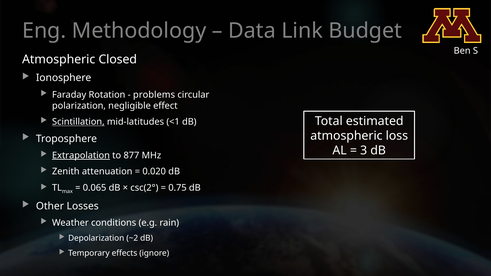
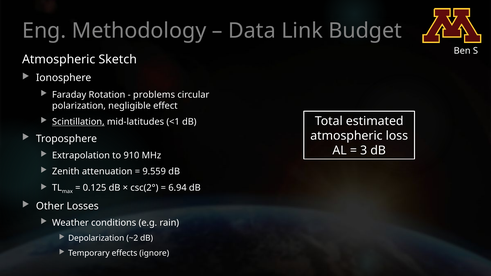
Closed: Closed -> Sketch (118, 60)
Extrapolation underline: present -> none (81, 155)
877: 877 -> 910 (131, 155)
0.020: 0.020 -> 9.559 (154, 172)
0.065: 0.065 -> 0.125 (95, 188)
0.75: 0.75 -> 6.94 (178, 188)
